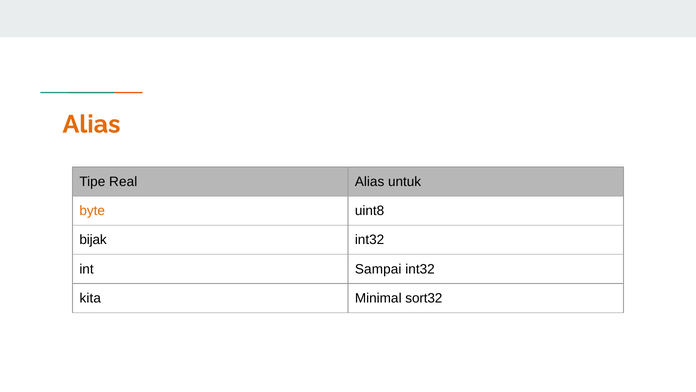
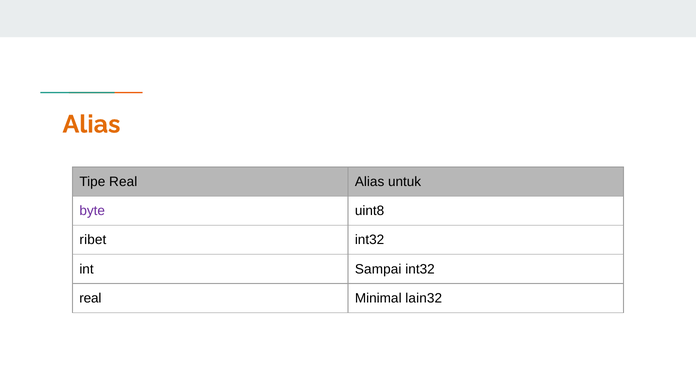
byte colour: orange -> purple (92, 211)
bijak: bijak -> ribet (93, 240)
kita: kita -> real (90, 298)
sort32: sort32 -> lain32 (424, 298)
